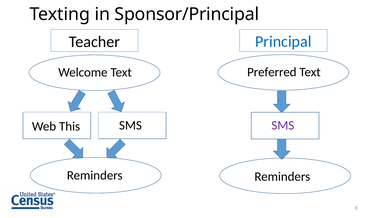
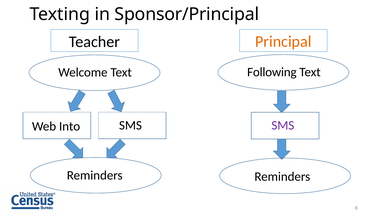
Principal colour: blue -> orange (283, 42)
Preferred: Preferred -> Following (272, 72)
This: This -> Into (70, 126)
